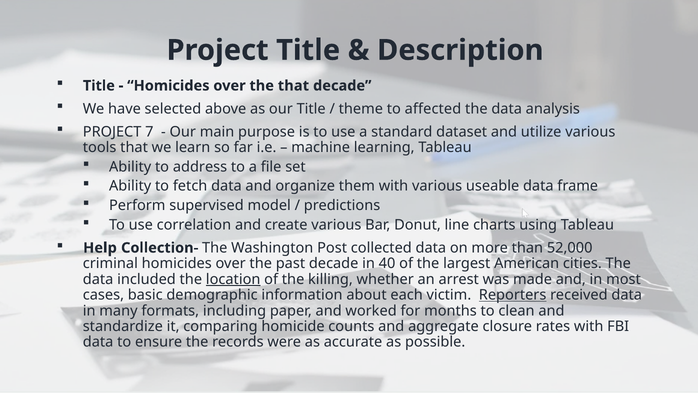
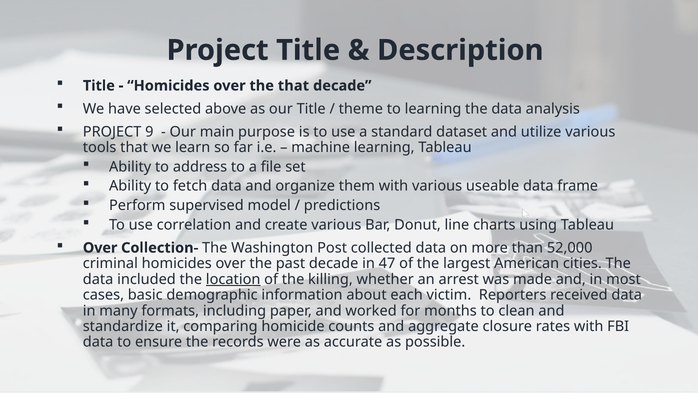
to affected: affected -> learning (433, 109)
7: 7 -> 9 (149, 132)
Help: Help -> Over (100, 248)
40: 40 -> 47 (387, 263)
Reporters underline: present -> none (513, 295)
